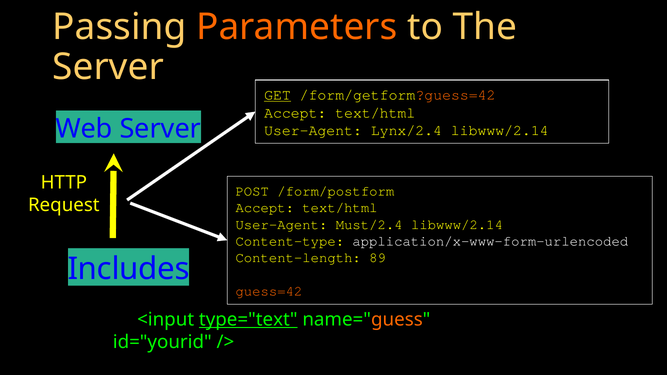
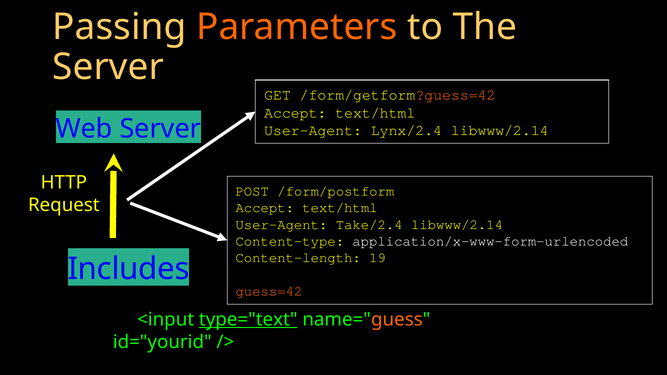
GET underline: present -> none (277, 95)
Must/2.4: Must/2.4 -> Take/2.4 (369, 225)
89: 89 -> 19 (378, 258)
